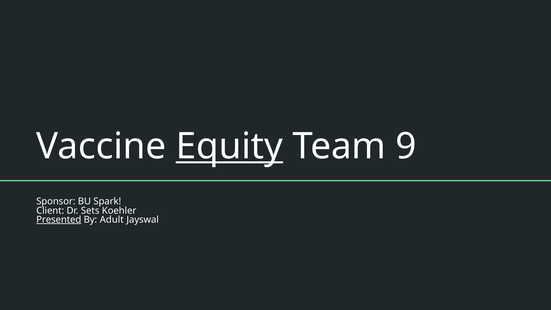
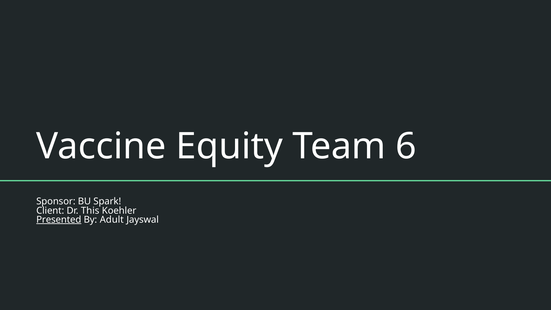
Equity underline: present -> none (229, 146)
9: 9 -> 6 (406, 146)
Sets: Sets -> This (90, 211)
